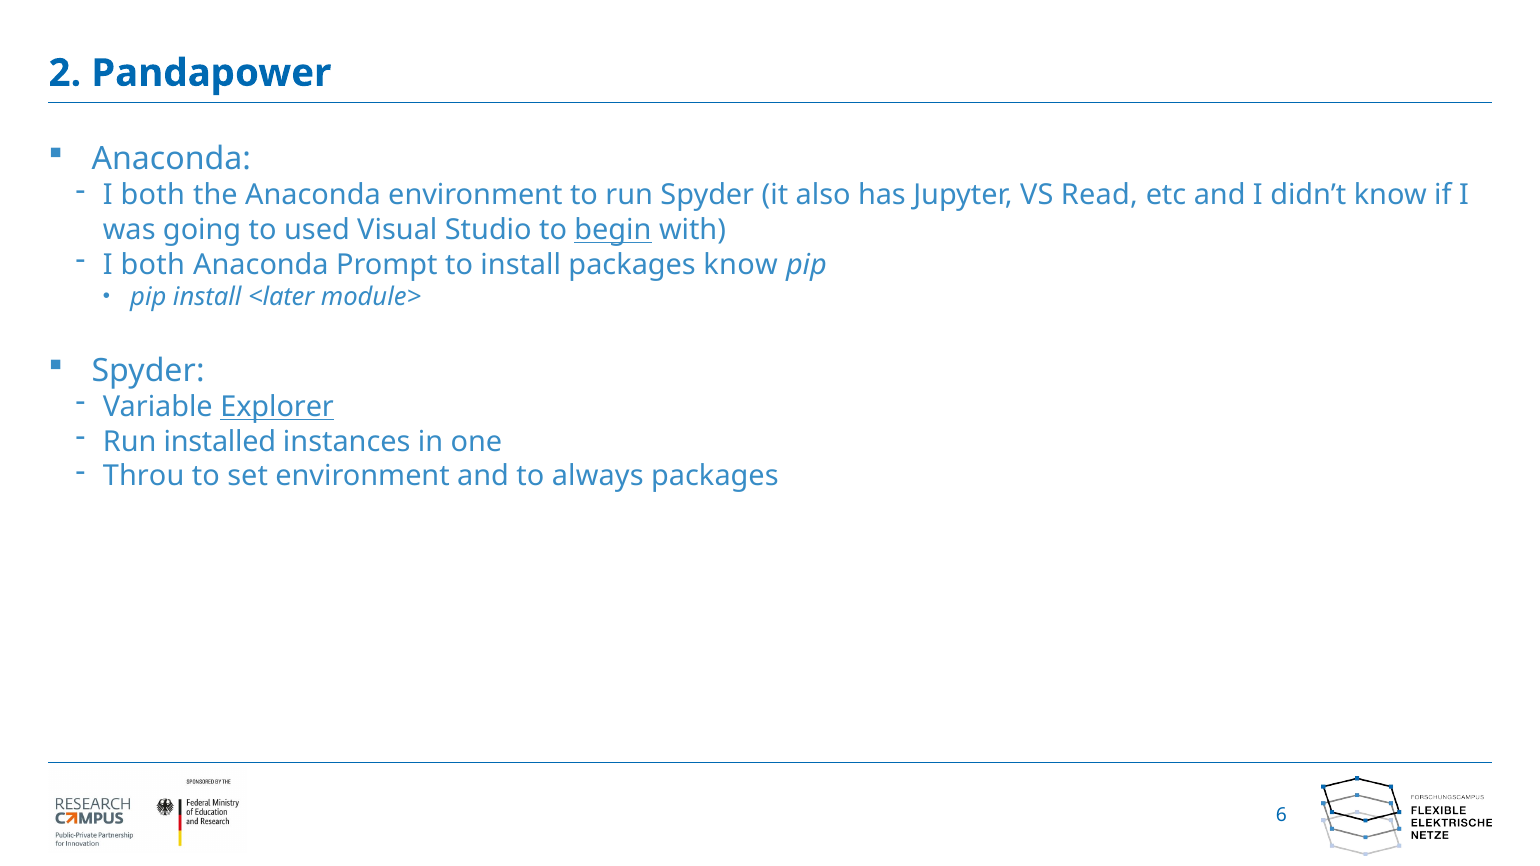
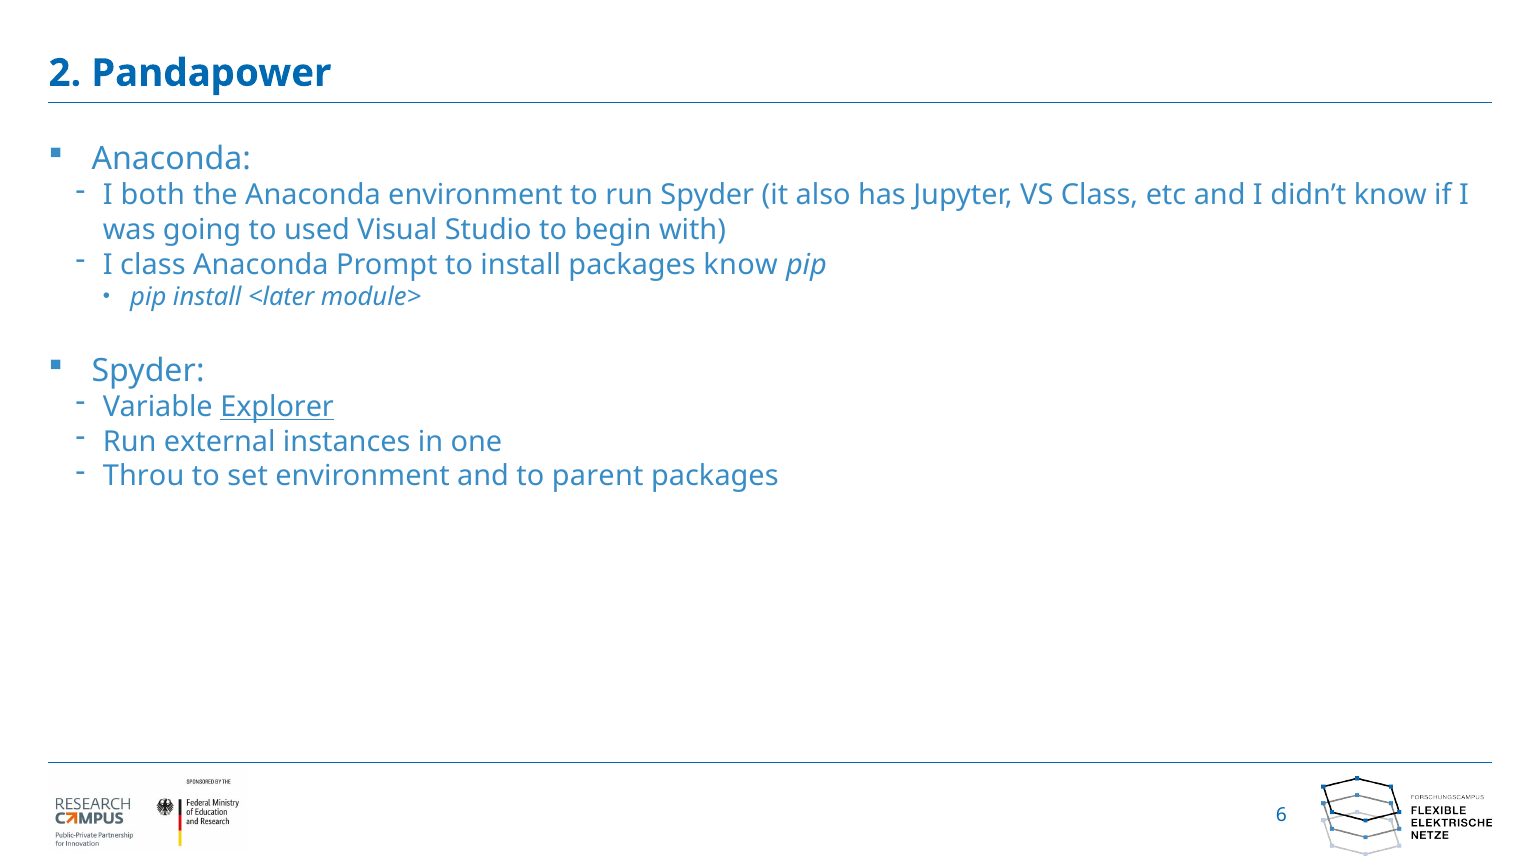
VS Read: Read -> Class (1099, 195)
begin underline: present -> none (613, 230)
both: both -> class (153, 265)
installed: installed -> external (220, 442)
always: always -> parent (598, 476)
